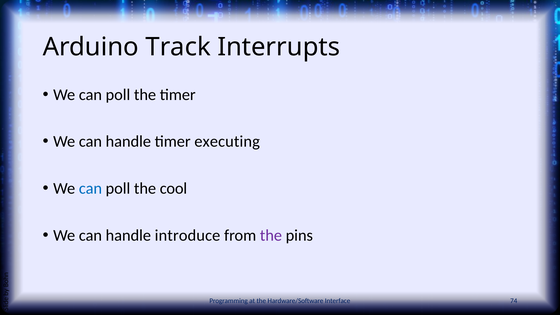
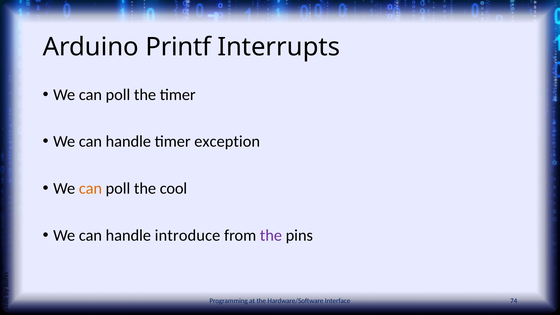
Track: Track -> Printf (178, 47)
executing: executing -> exception (227, 142)
can colour: blue -> orange (90, 188)
